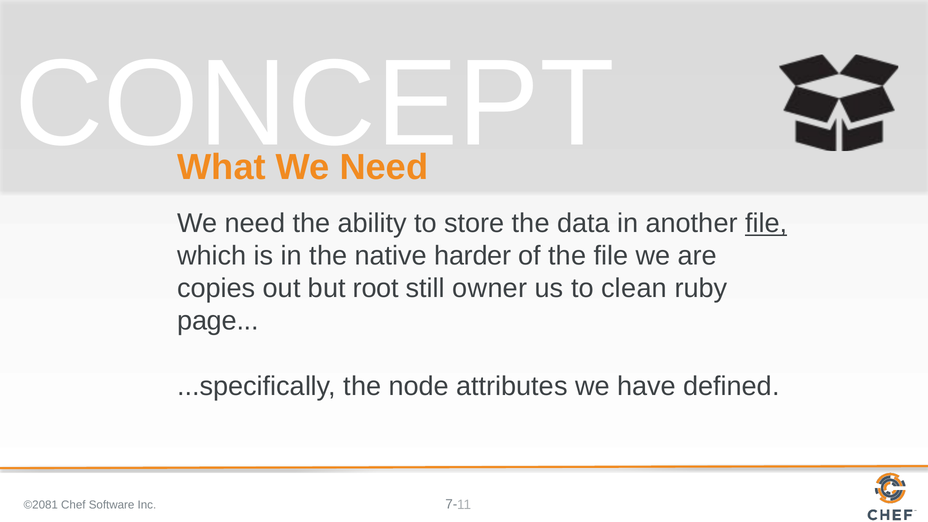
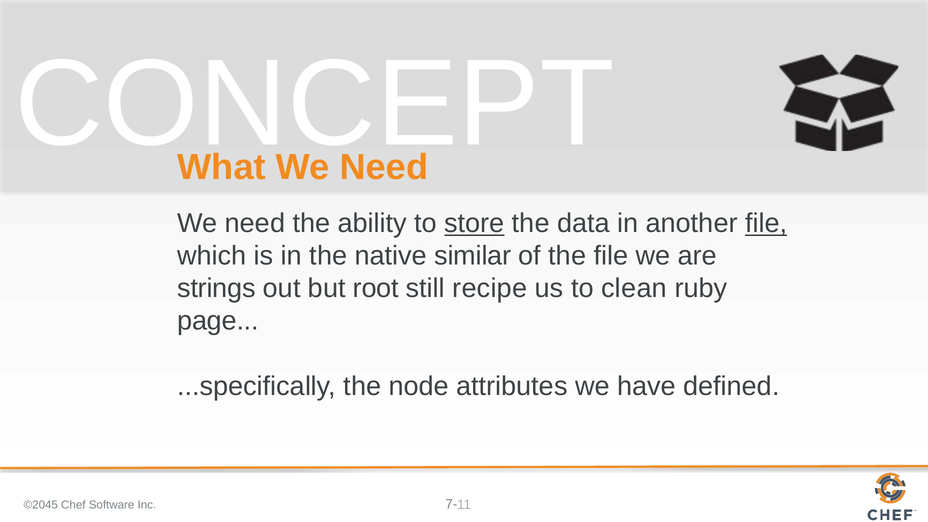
store underline: none -> present (474, 224)
harder: harder -> similar (473, 256)
copies: copies -> strings (216, 289)
owner: owner -> recipe (490, 289)
©2081: ©2081 -> ©2045 (41, 505)
